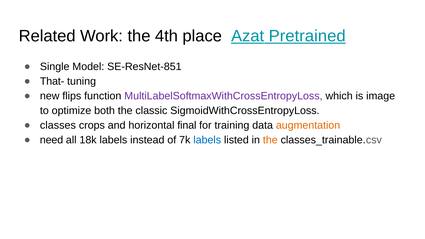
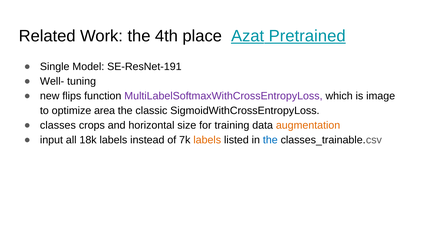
SE-ResNet-851: SE-ResNet-851 -> SE-ResNet-191 (144, 67)
That-: That- -> Well- (52, 81)
both: both -> area (105, 111)
final: final -> size (187, 125)
need: need -> input (51, 140)
labels colour: blue -> orange (207, 140)
the colour: orange -> blue (270, 140)
